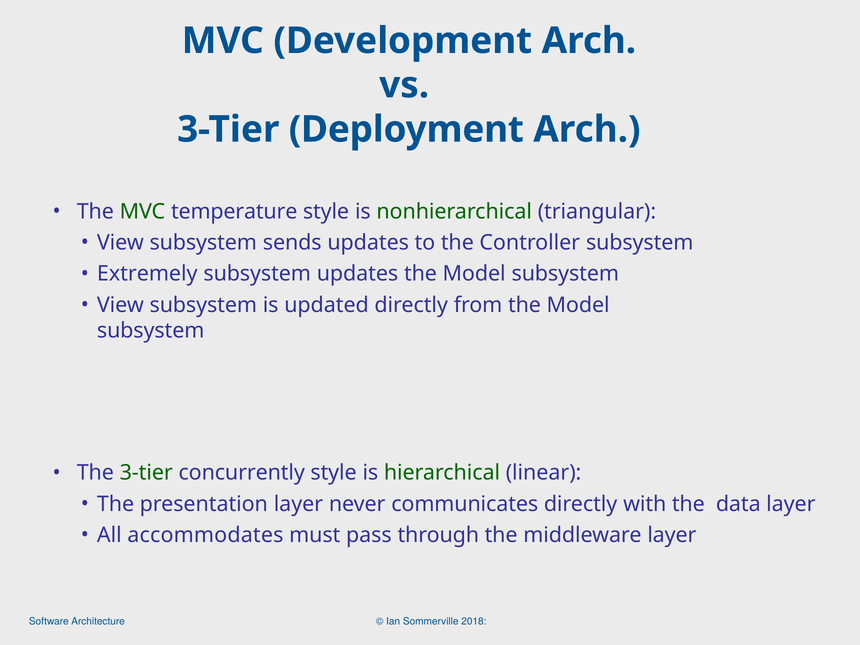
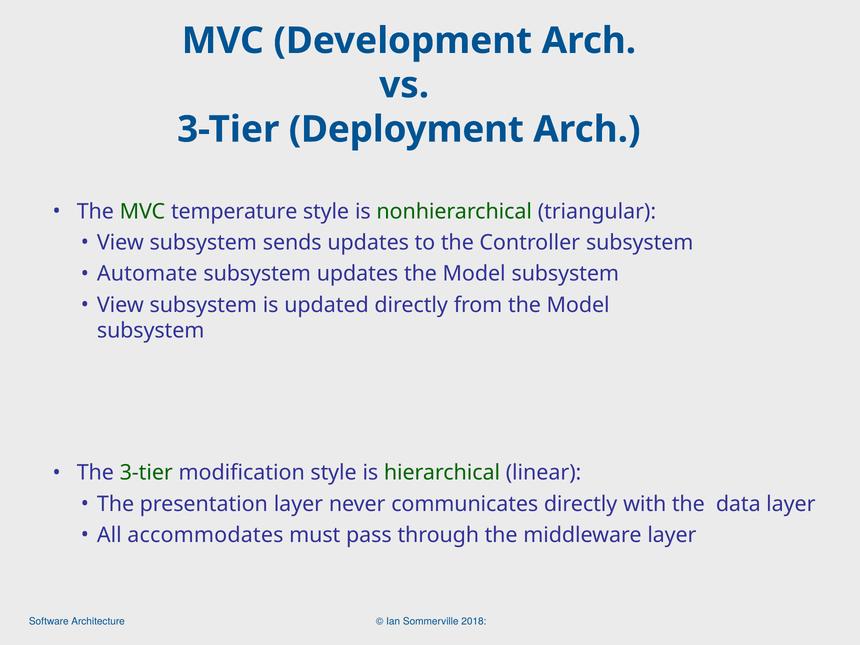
Extremely: Extremely -> Automate (147, 274)
concurrently: concurrently -> modification (242, 473)
